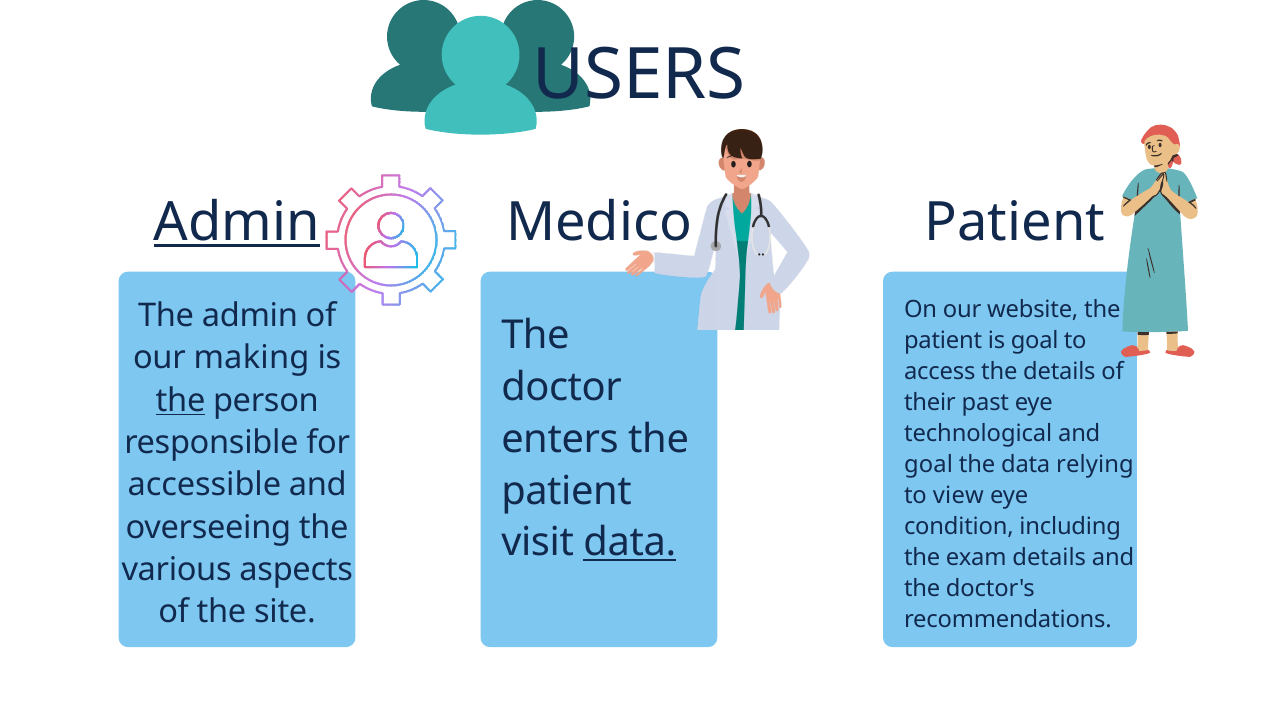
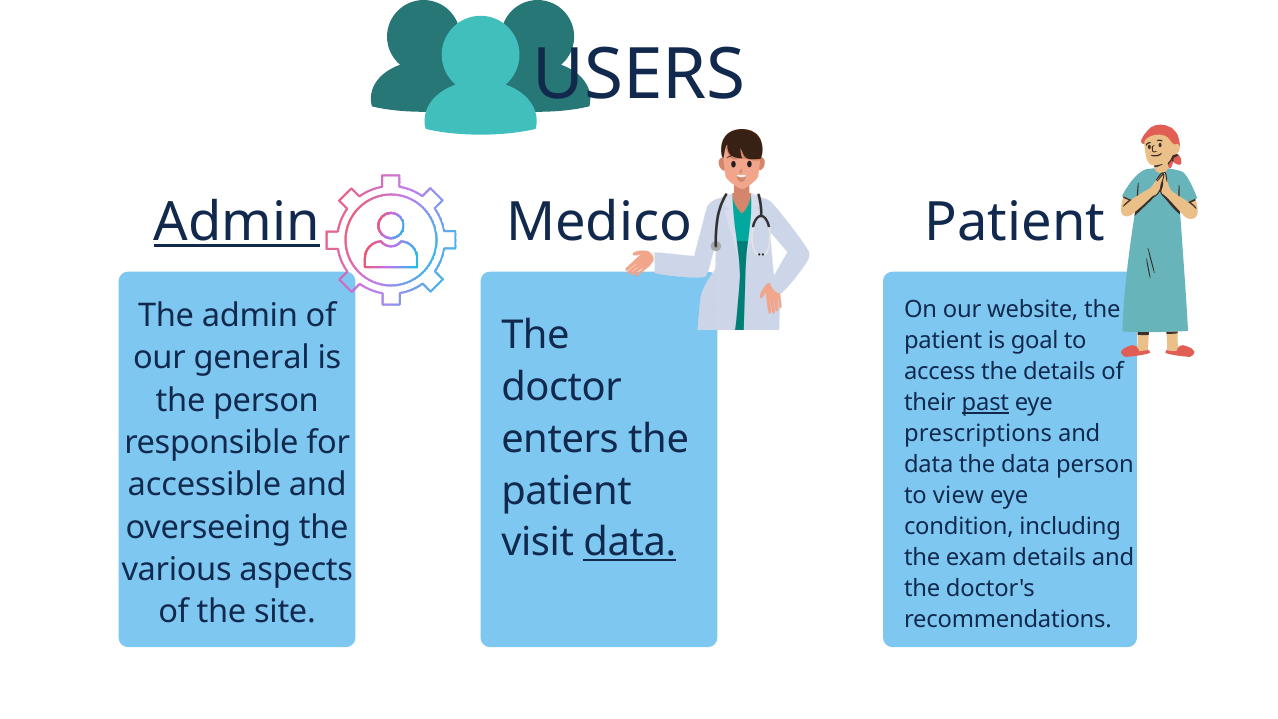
making: making -> general (252, 358)
the underline: present -> none (181, 400)
past underline: none -> present (985, 403)
technological: technological -> prescriptions (978, 434)
goal: goal -> data (929, 465)
data relying: relying -> person (1095, 465)
